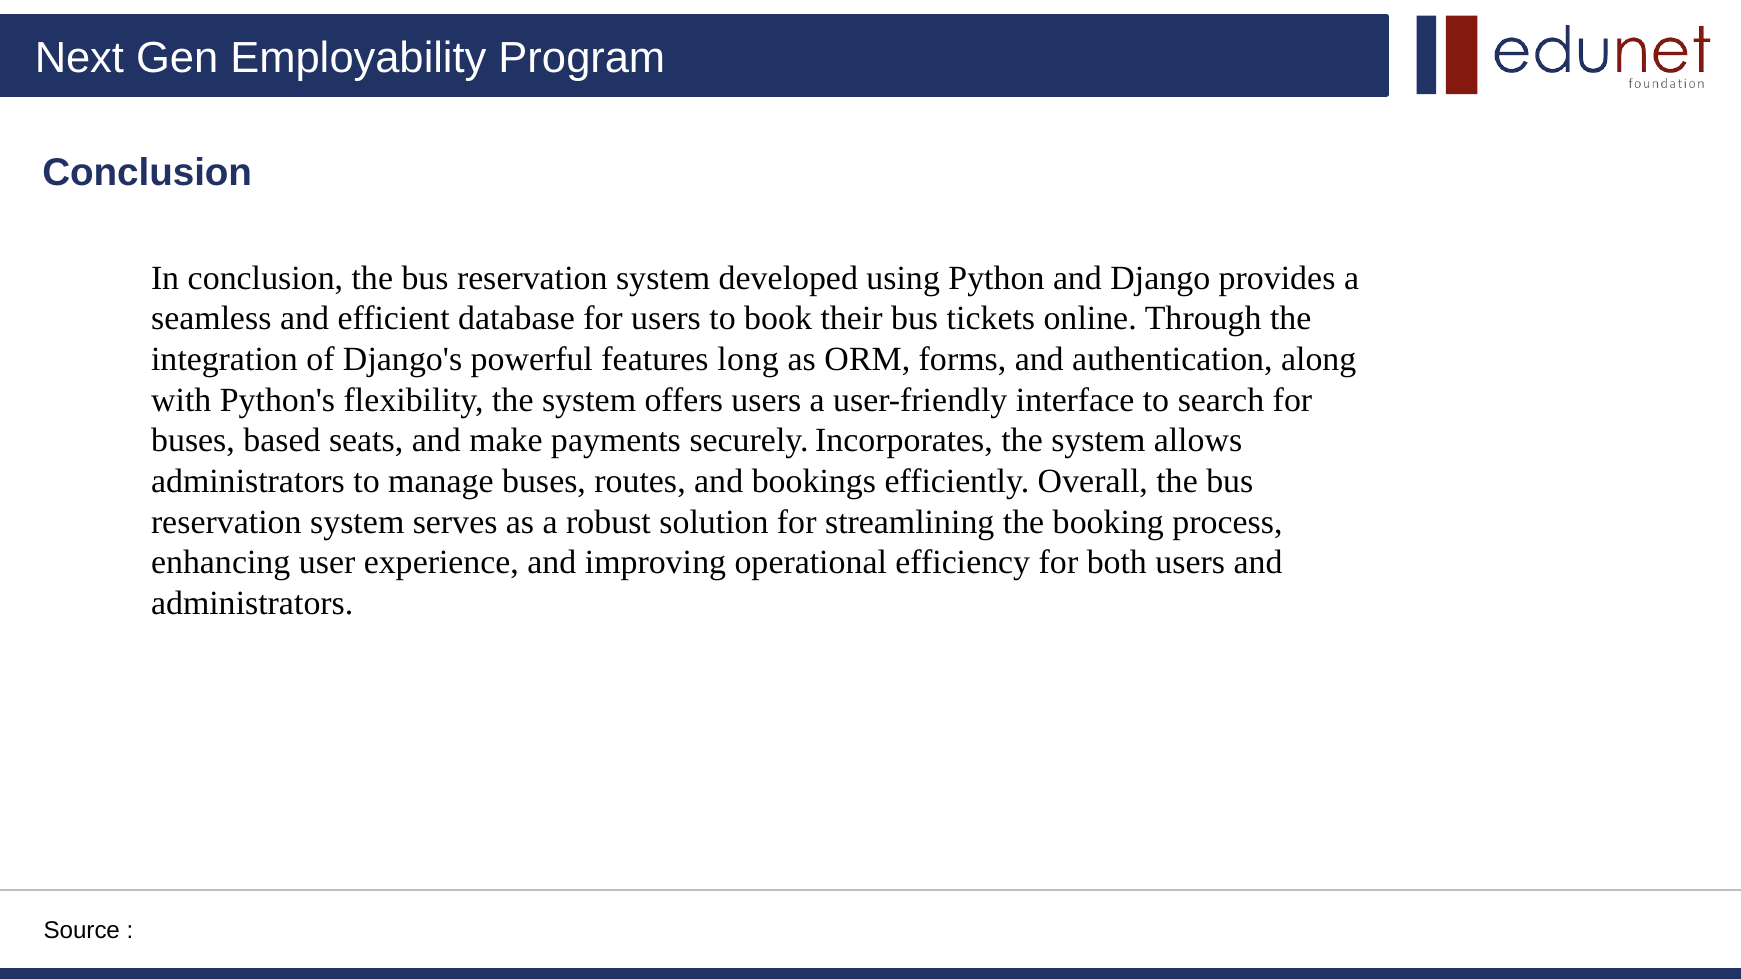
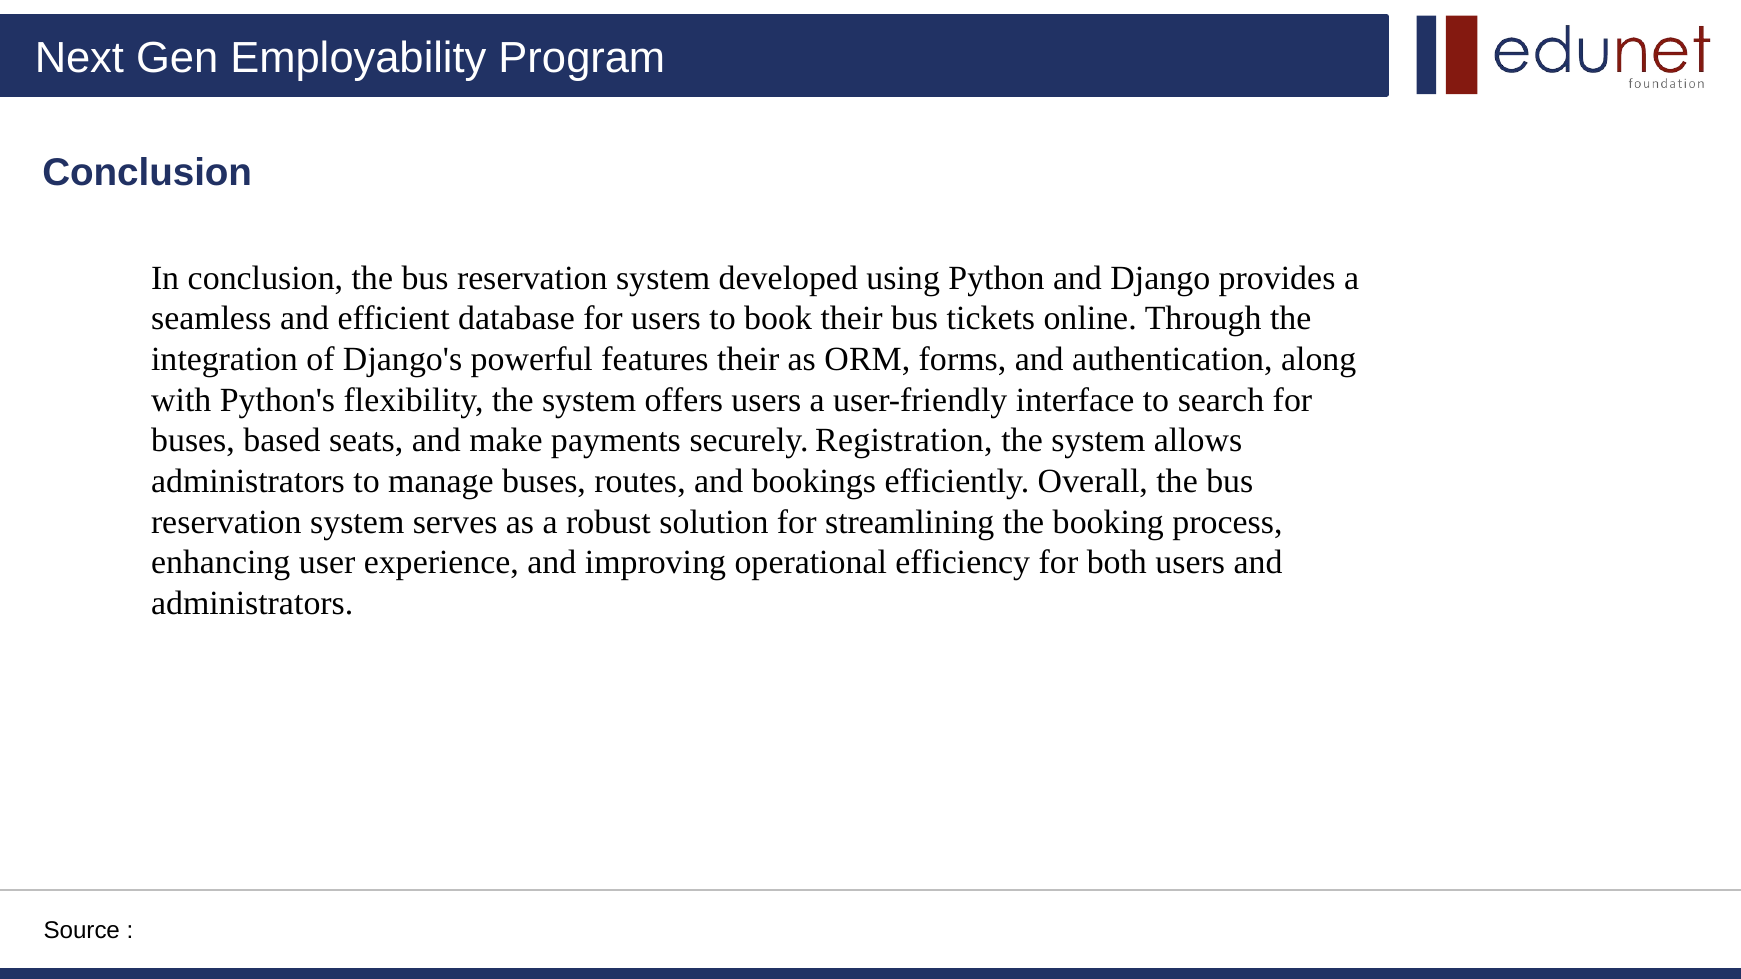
features long: long -> their (748, 359)
Incorporates: Incorporates -> Registration (904, 441)
